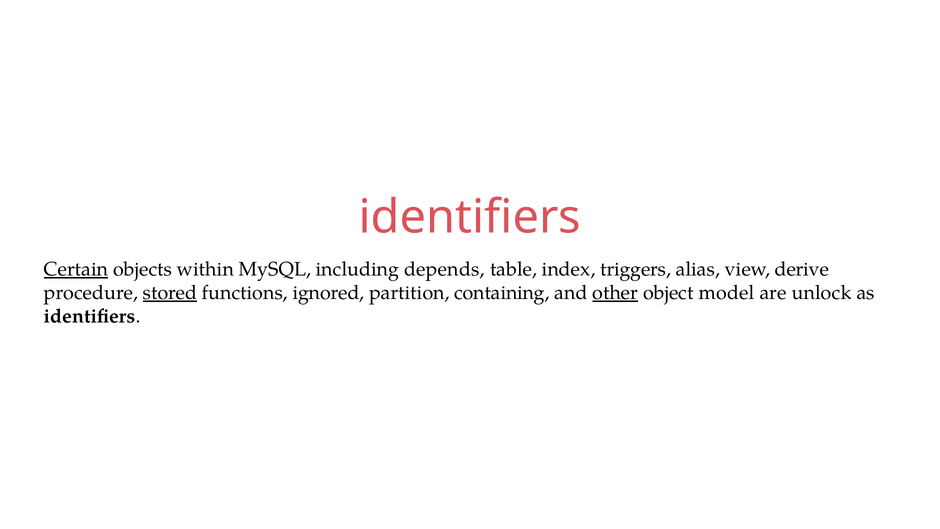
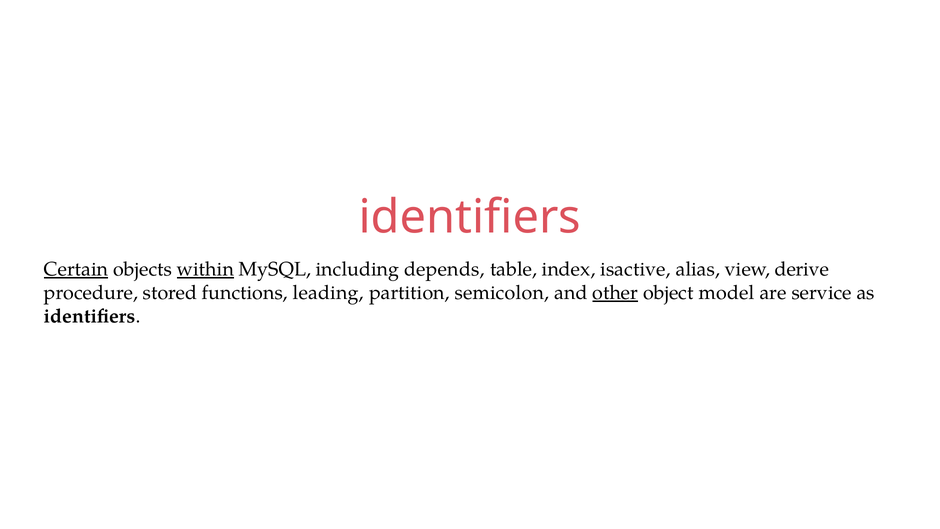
within underline: none -> present (205, 269)
triggers: triggers -> isactive (636, 269)
stored underline: present -> none (170, 293)
ignored: ignored -> leading (328, 293)
containing: containing -> semicolon (502, 293)
unlock: unlock -> service (822, 293)
